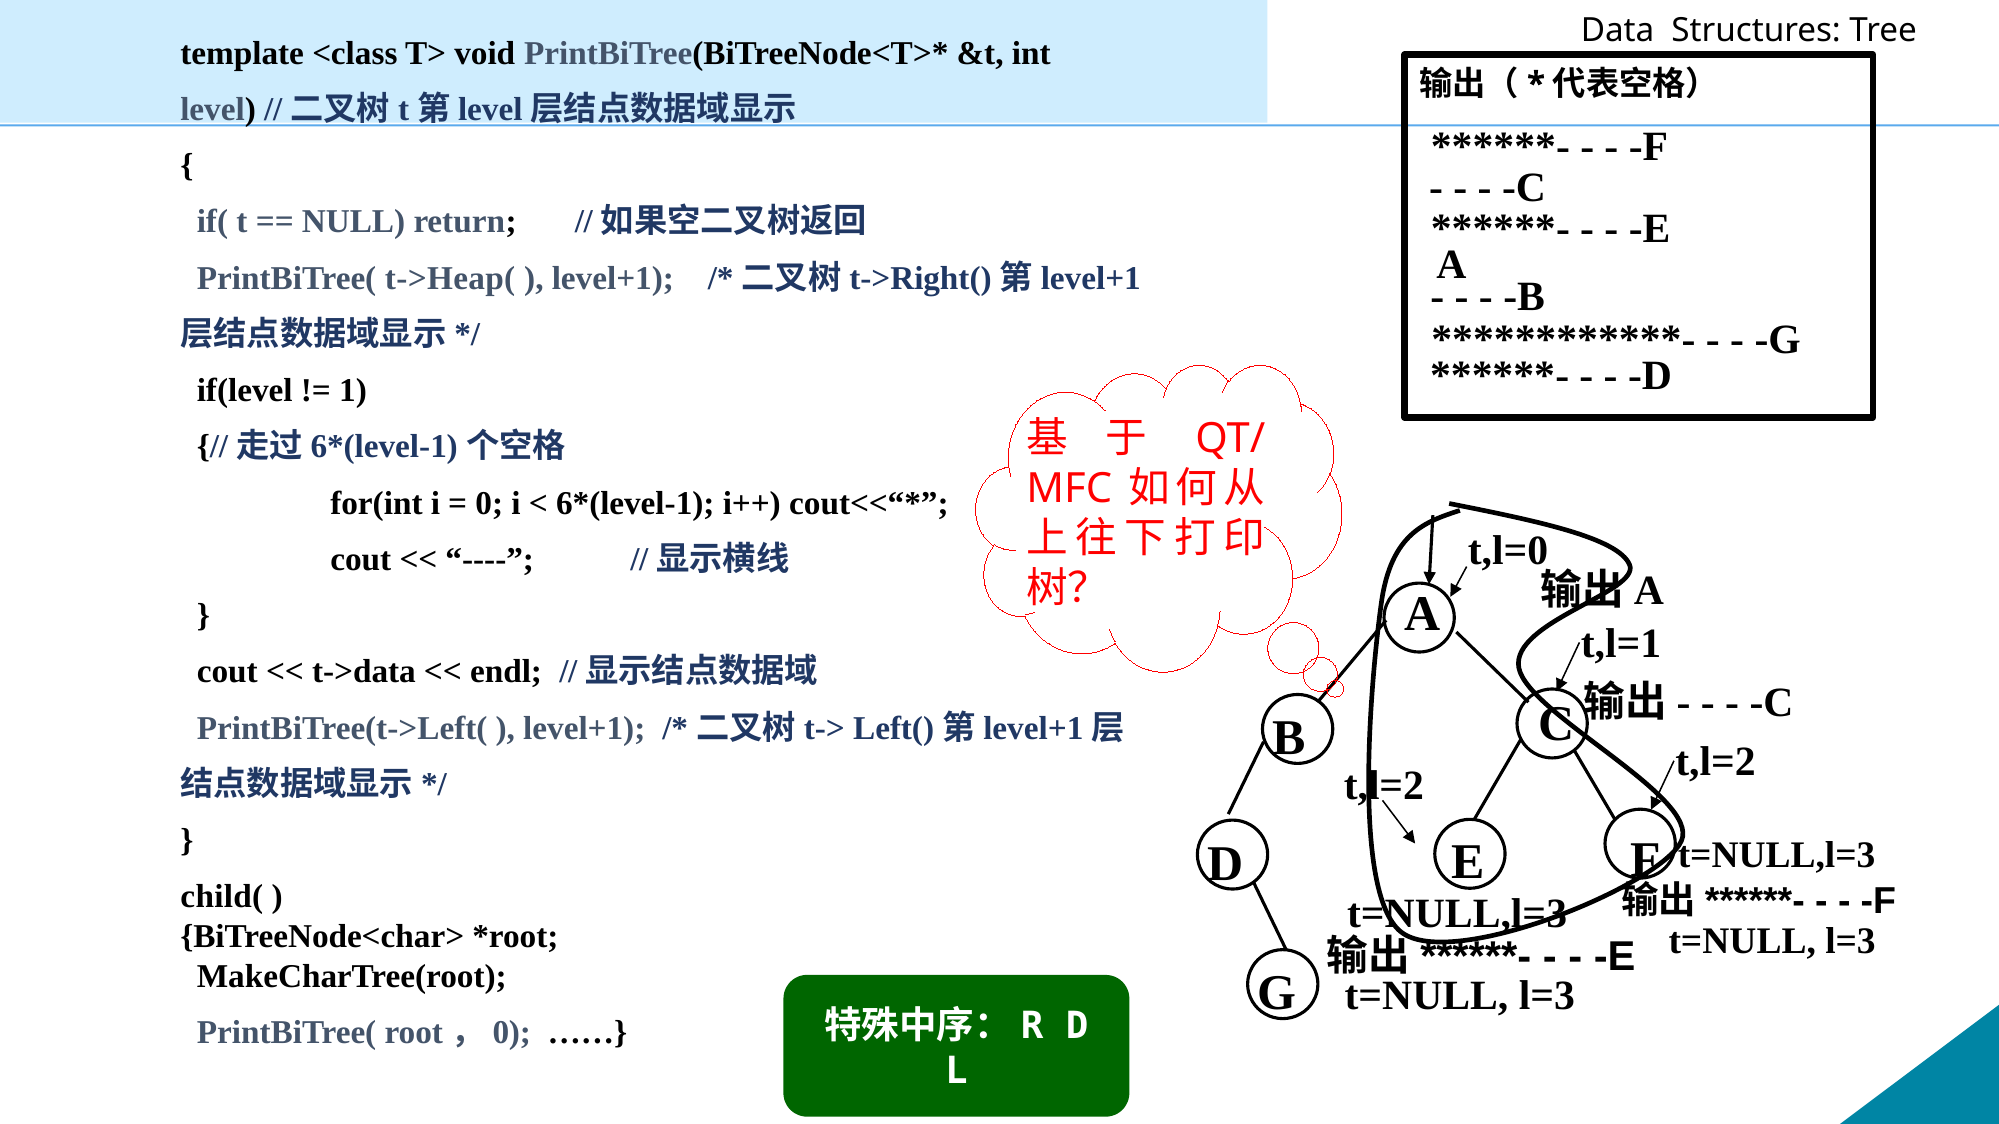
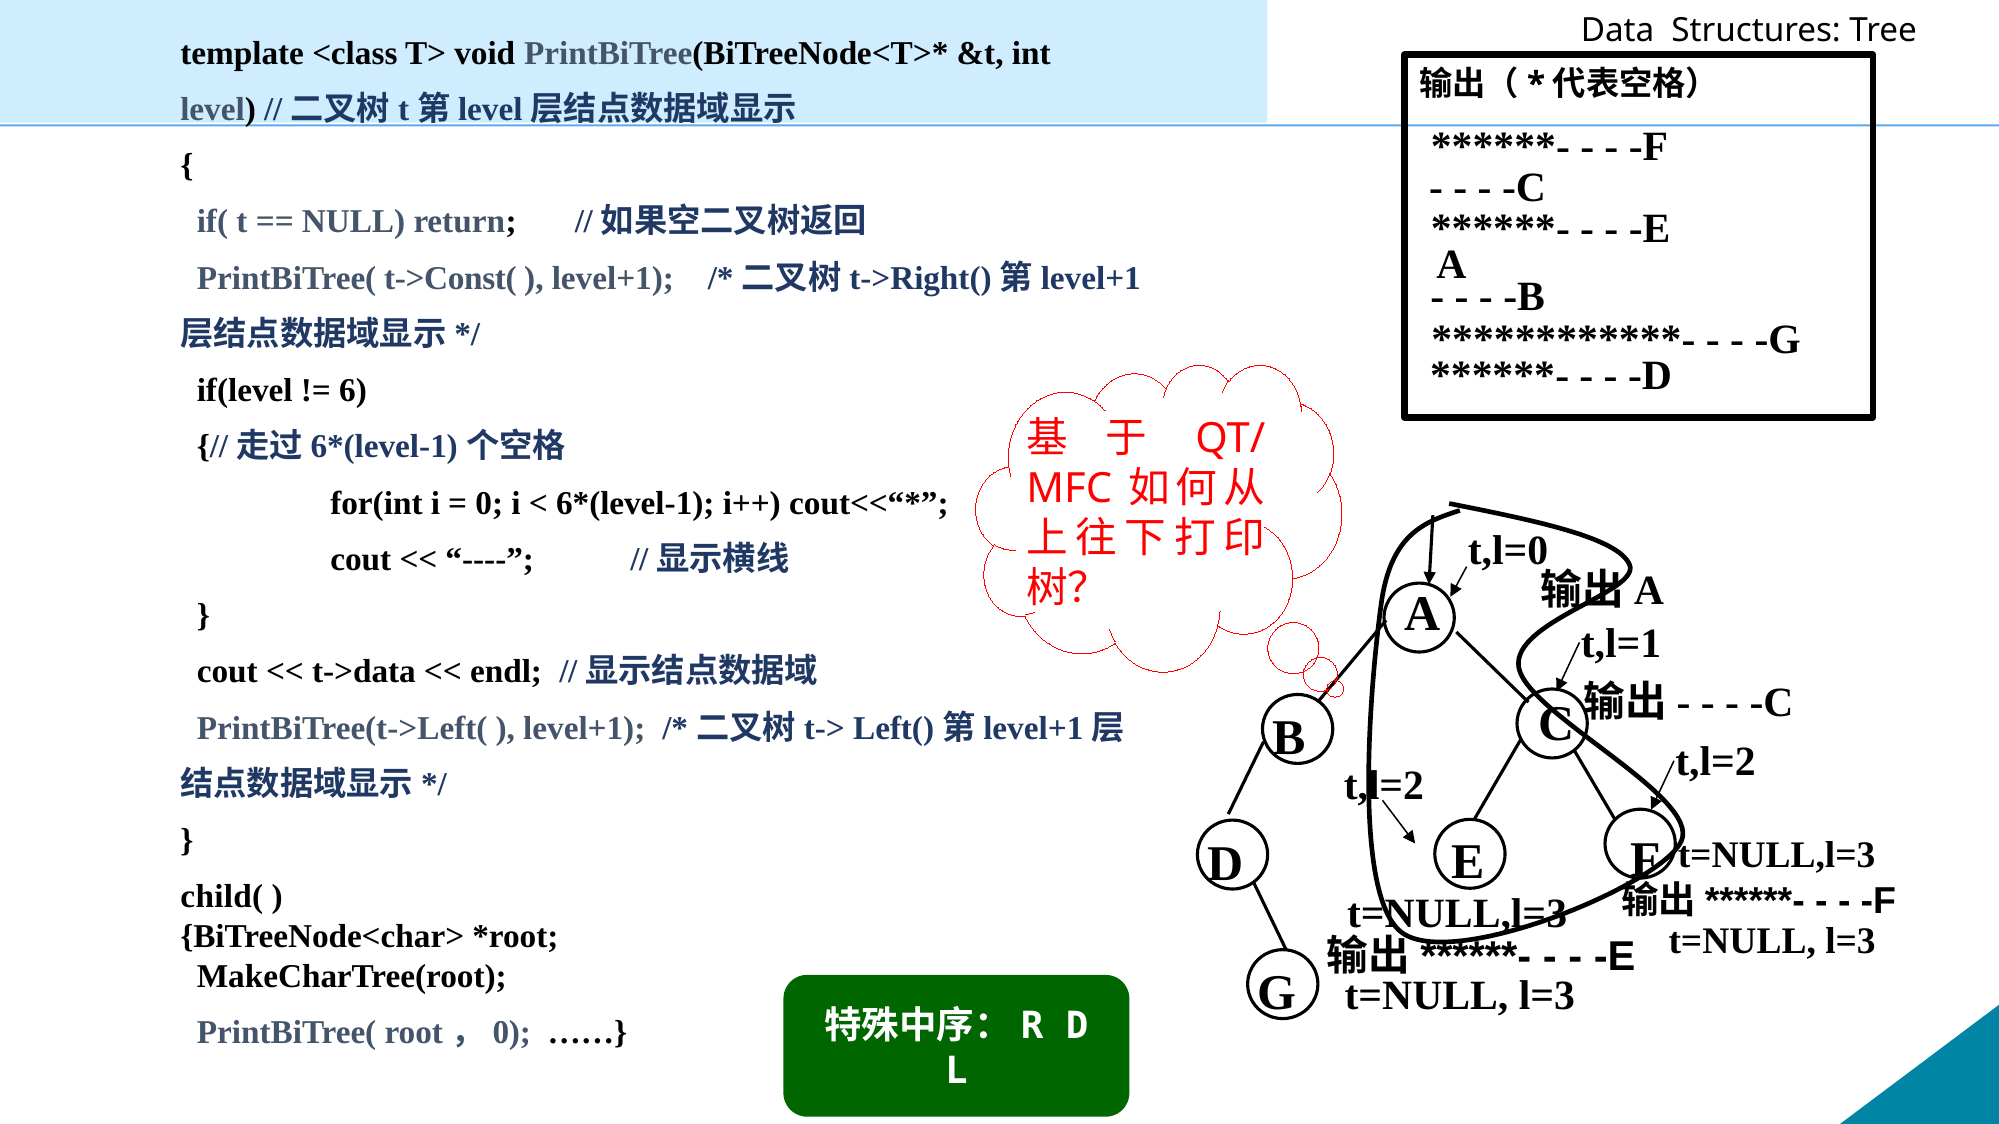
t->Heap(: t->Heap( -> t->Const( (450, 278)
1: 1 -> 6 (353, 391)
